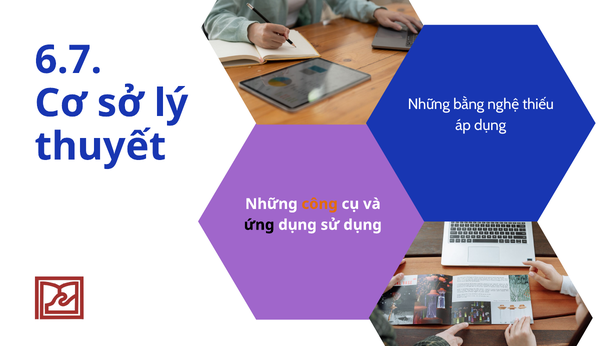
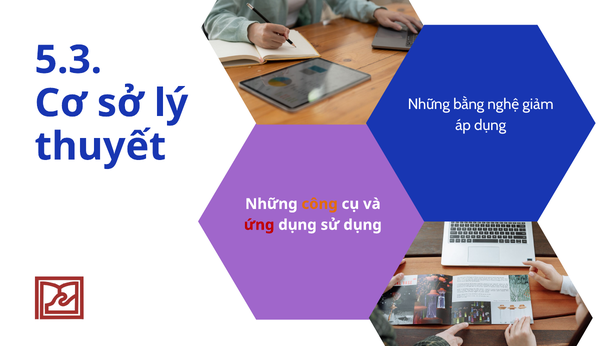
6.7: 6.7 -> 5.3 (68, 60)
thiếu: thiếu -> giảm (538, 104)
ứng colour: black -> red (259, 225)
